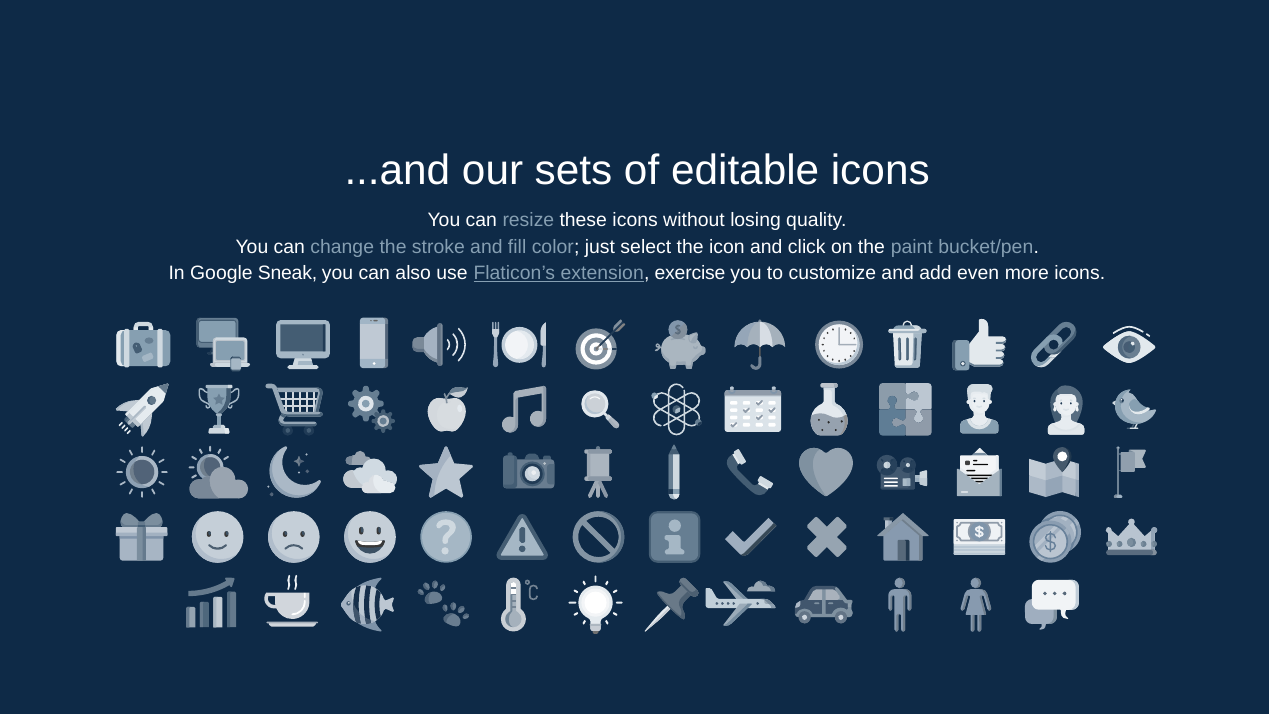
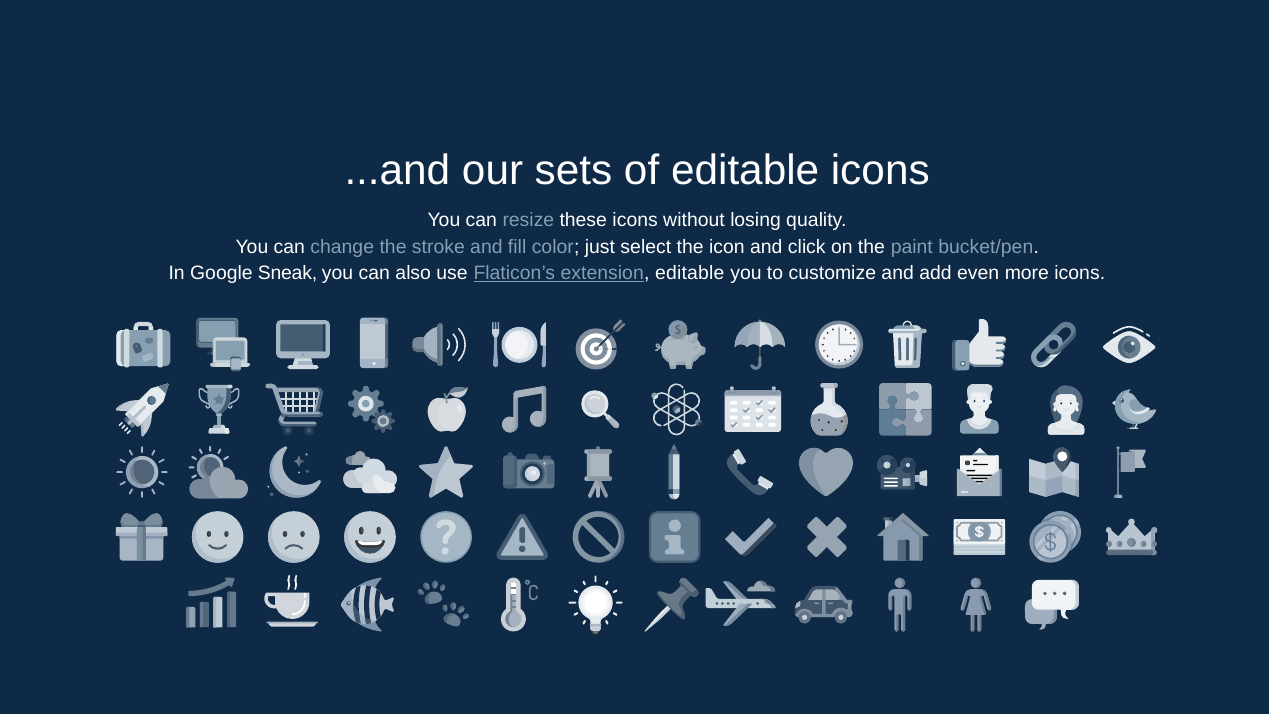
extension exercise: exercise -> editable (690, 273)
